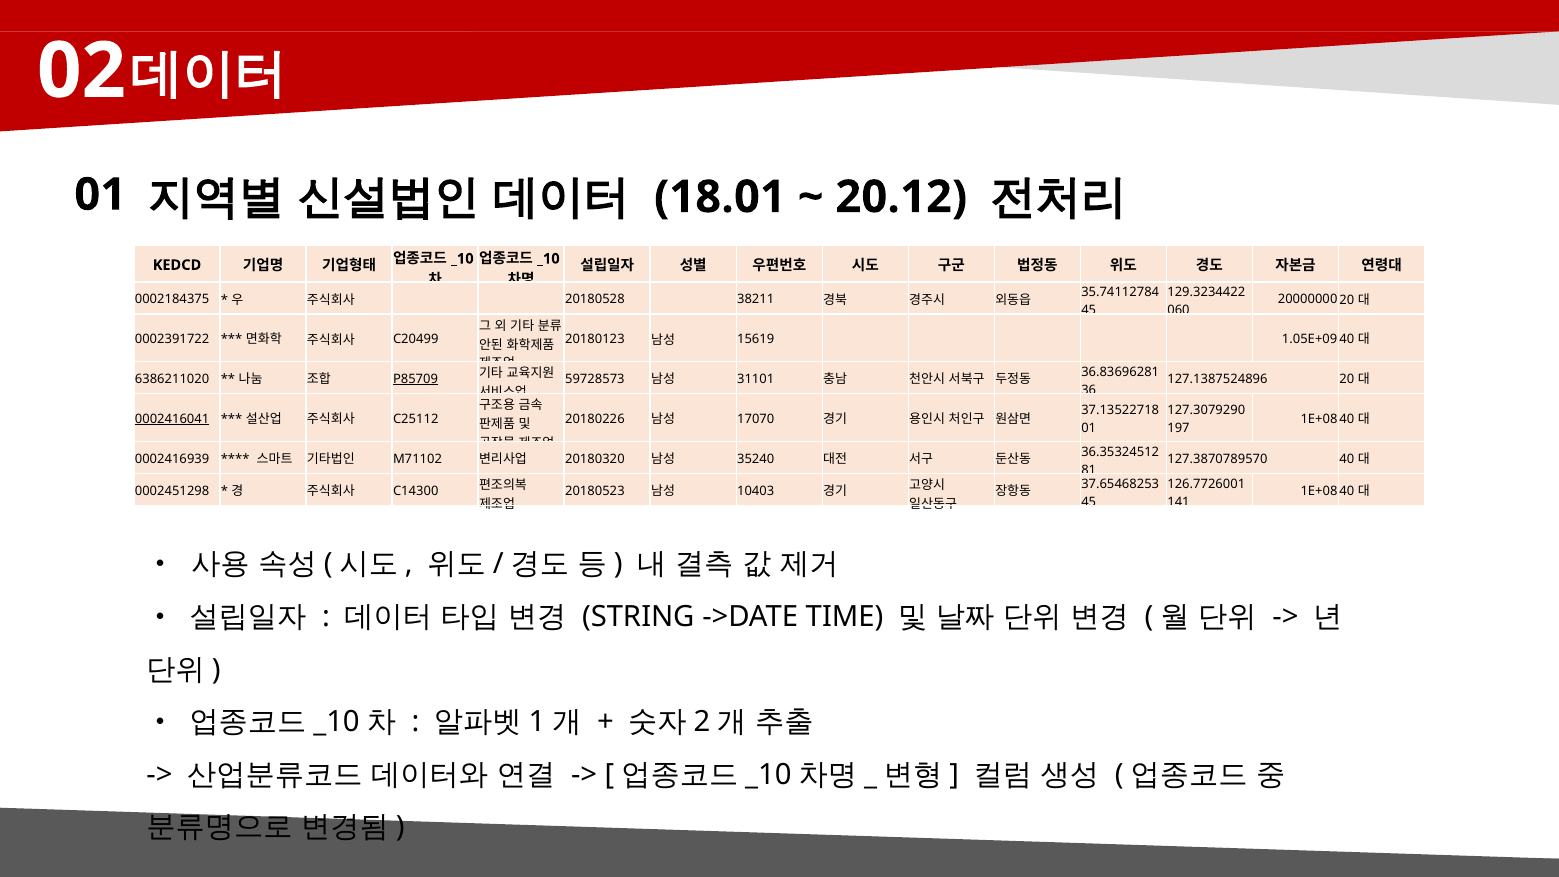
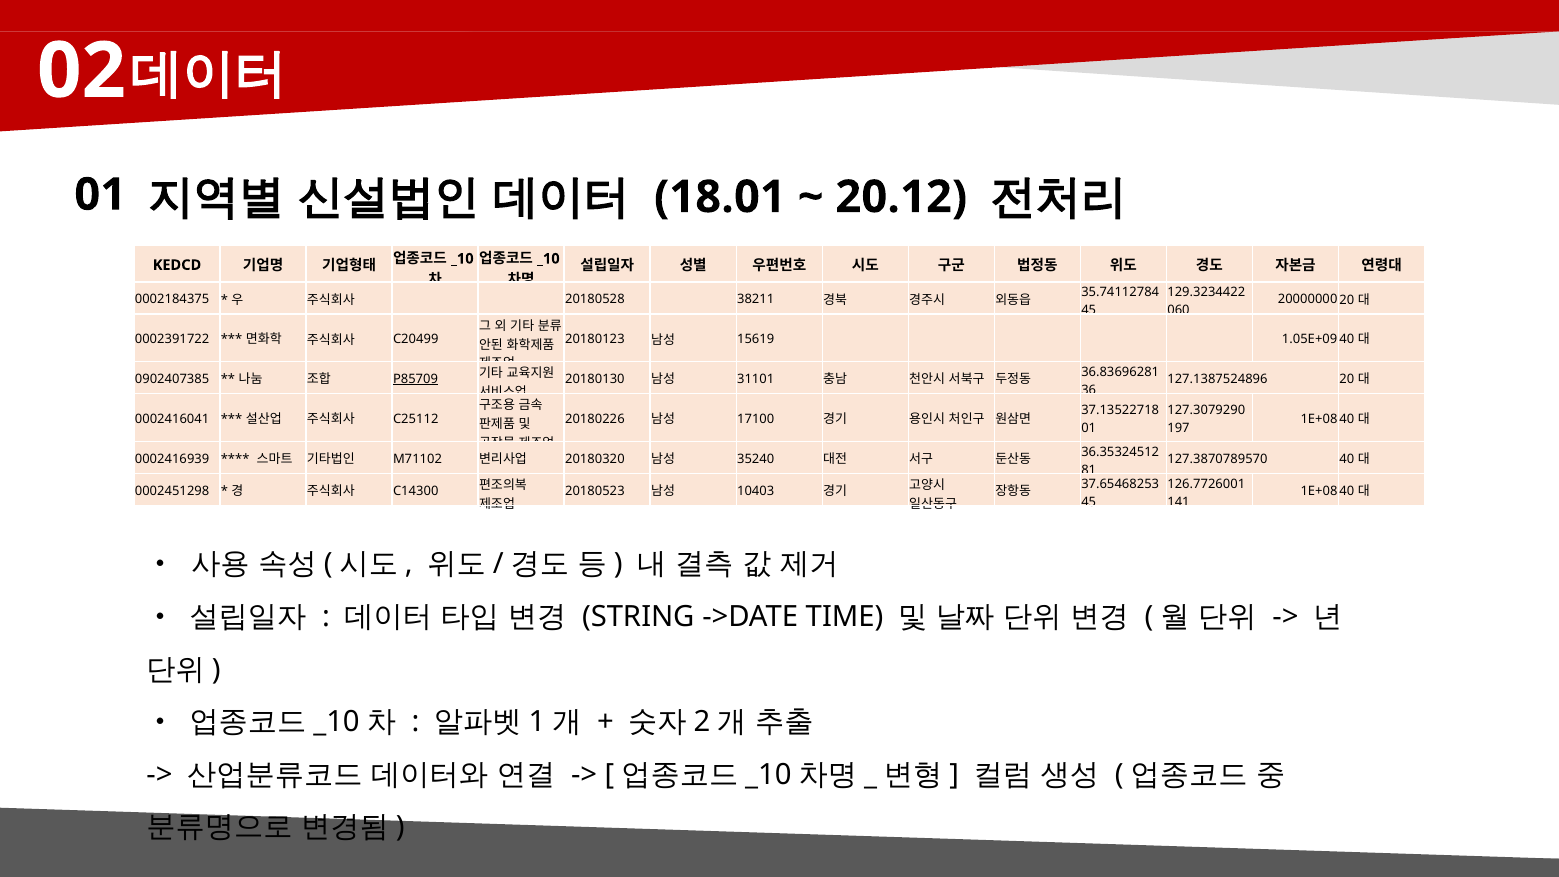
6386211020: 6386211020 -> 0902407385 (172, 379)
59728573: 59728573 -> 20180130 (595, 379)
0002416041 underline: present -> none (172, 419)
17070: 17070 -> 17100 (756, 419)
